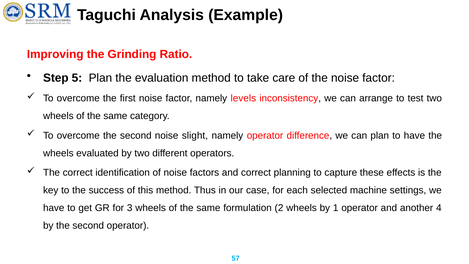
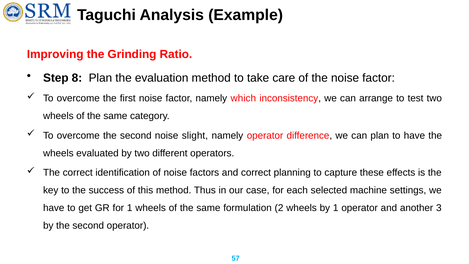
5: 5 -> 8 (77, 78)
levels: levels -> which (243, 98)
for 3: 3 -> 1 (130, 208)
4: 4 -> 3 (439, 208)
